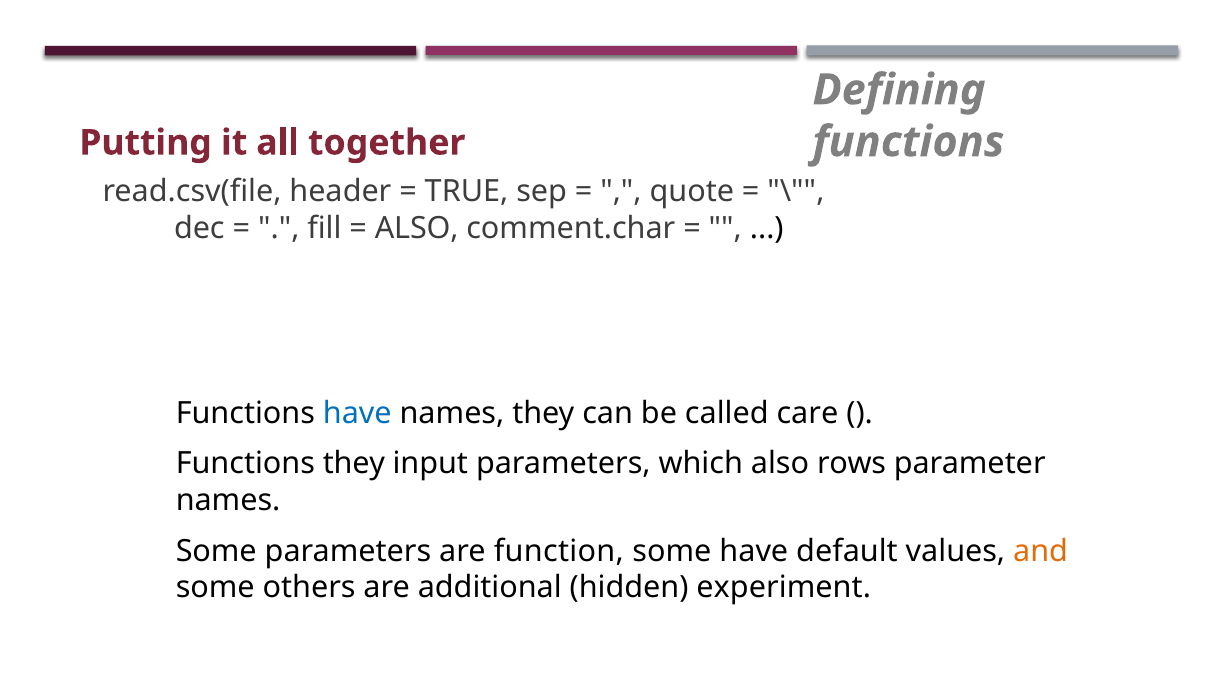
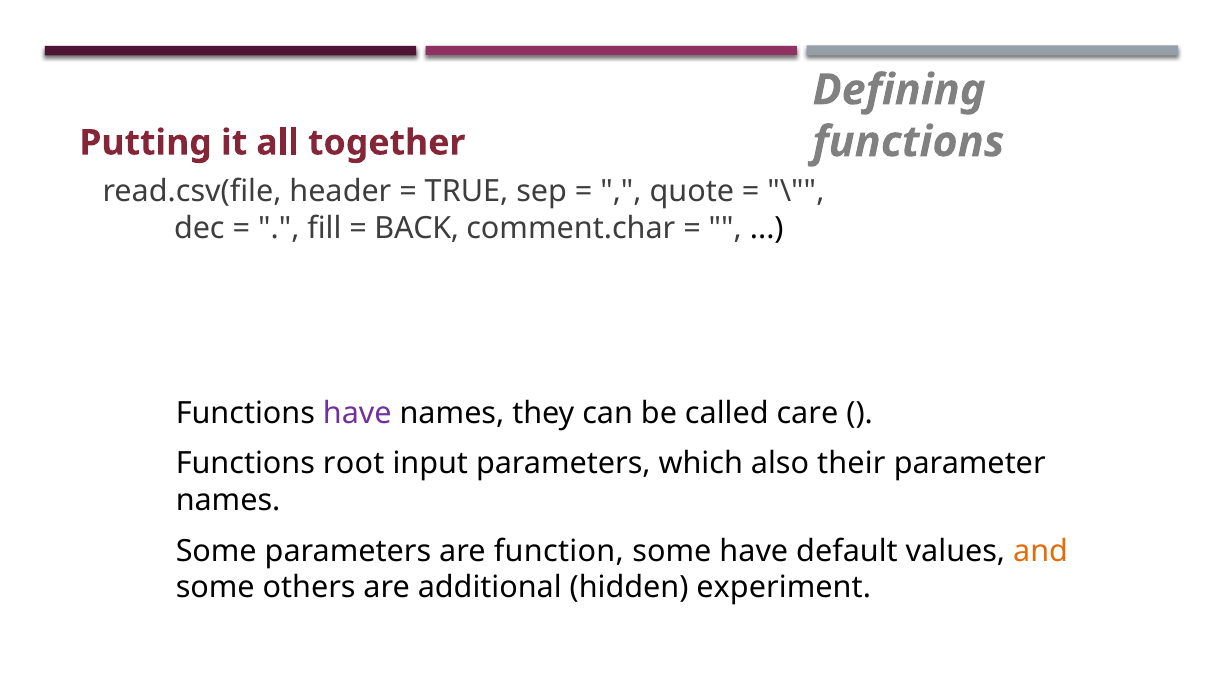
ALSO: ALSO -> BACK (417, 228)
have colour: blue -> purple (357, 413)
Functions they: they -> root (354, 464)
rows: rows -> their (851, 464)
